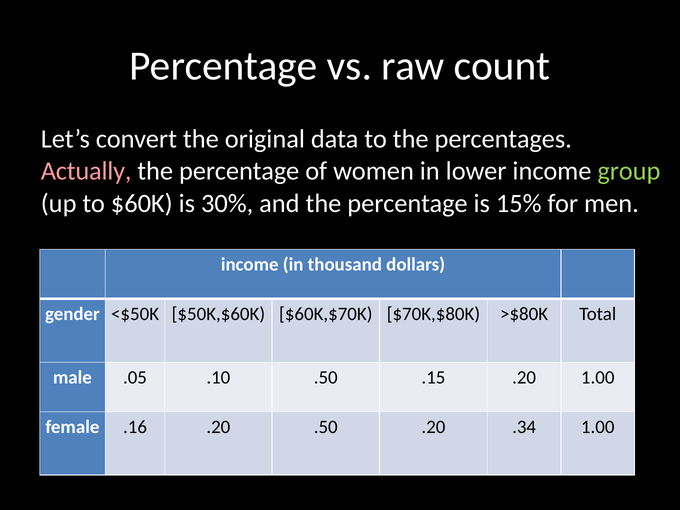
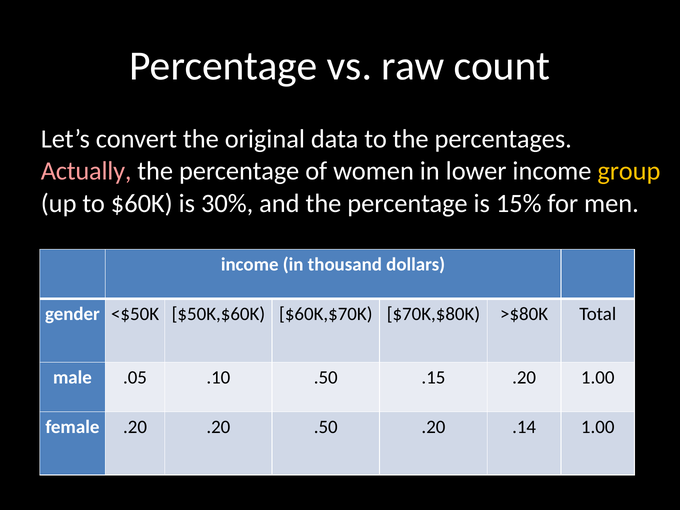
group colour: light green -> yellow (629, 171)
female .16: .16 -> .20 (135, 427)
.34: .34 -> .14 (524, 427)
